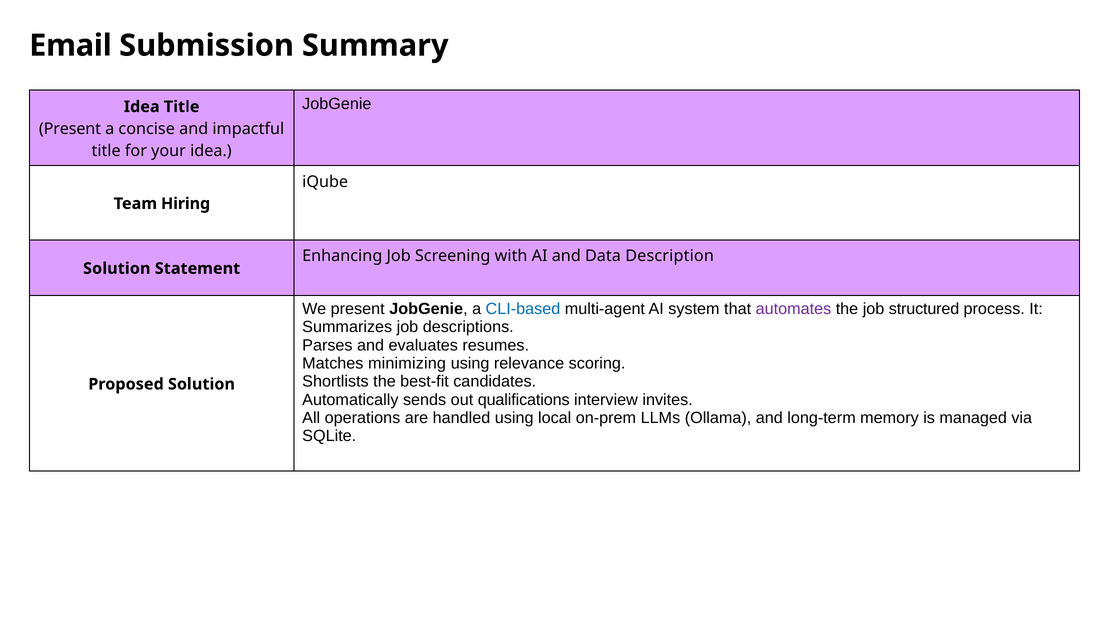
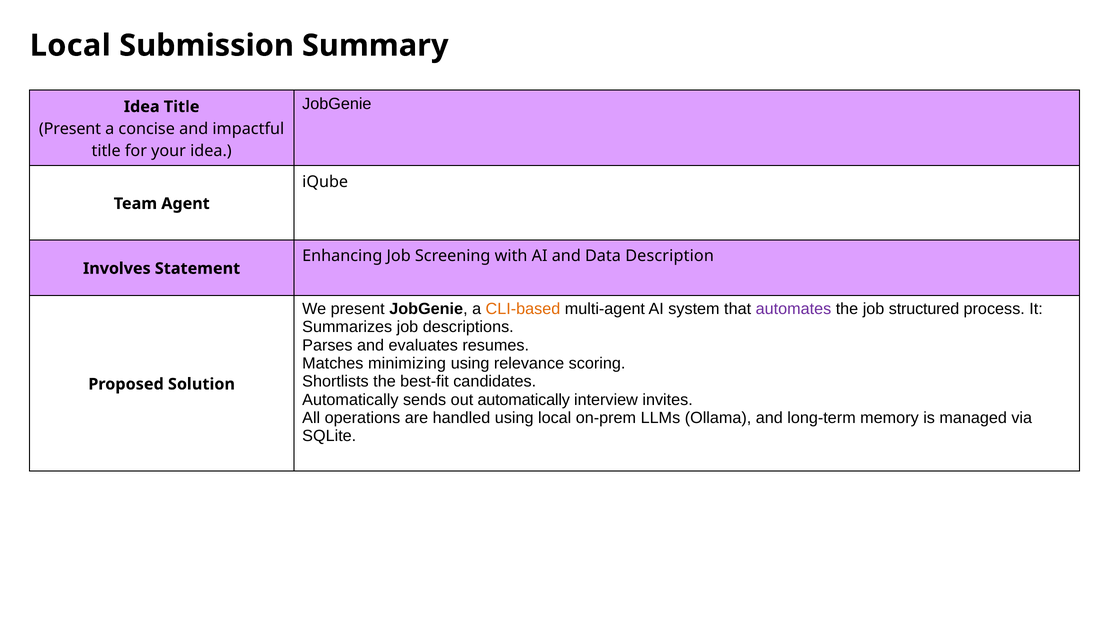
Email: Email -> Local (70, 46)
Hiring: Hiring -> Agent (185, 204)
Solution: Solution -> Involves (117, 268)
CLI-based colour: blue -> orange (523, 309)
out qualifications: qualifications -> automatically (524, 400)
